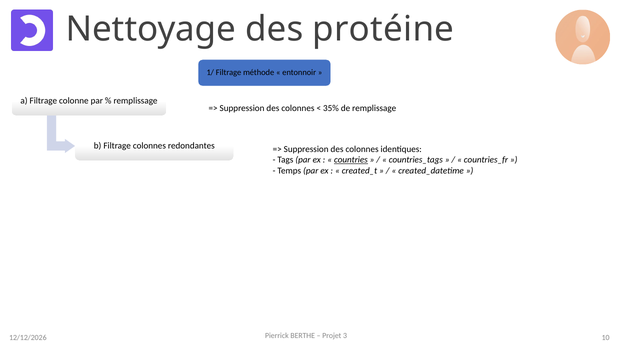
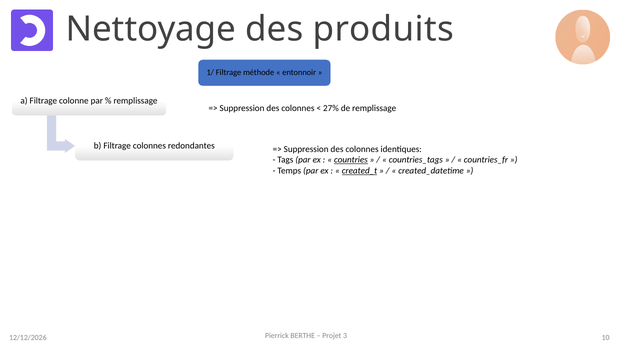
Nettoyage des protéine: protéine -> produits (383, 29)
35%: 35% -> 27% (331, 108)
created_t underline: none -> present (360, 171)
